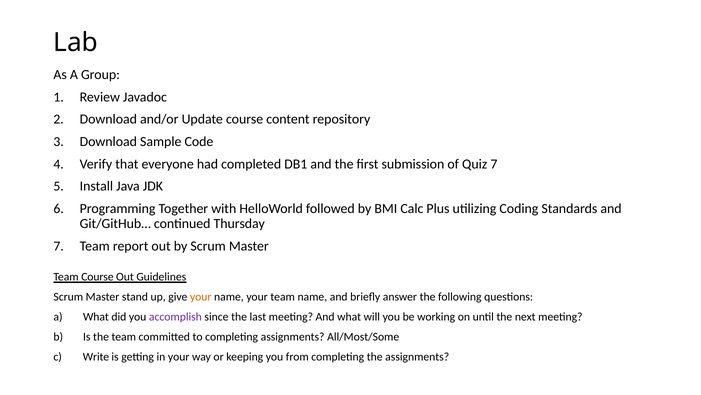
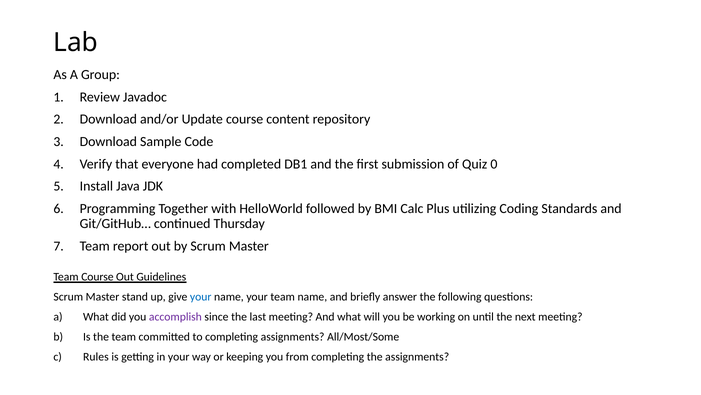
Quiz 7: 7 -> 0 (494, 164)
your colour: orange -> blue (201, 297)
Write: Write -> Rules (96, 356)
